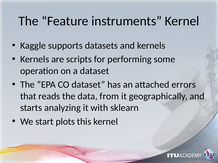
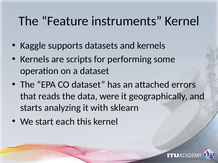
from: from -> were (109, 96)
plots: plots -> each (65, 122)
